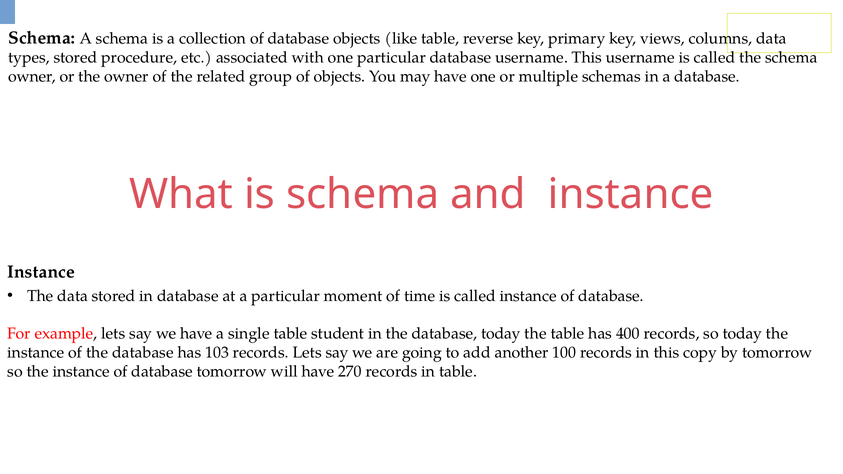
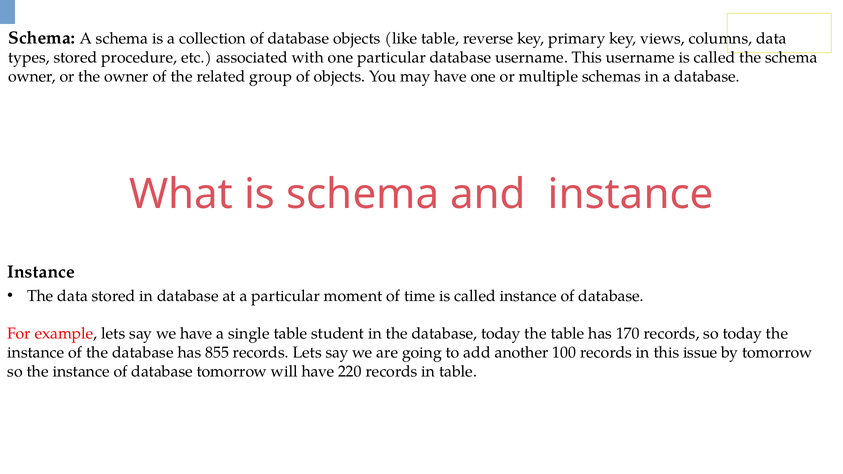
400: 400 -> 170 (628, 334)
103: 103 -> 855 (217, 353)
copy: copy -> issue (700, 353)
270: 270 -> 220 (350, 372)
